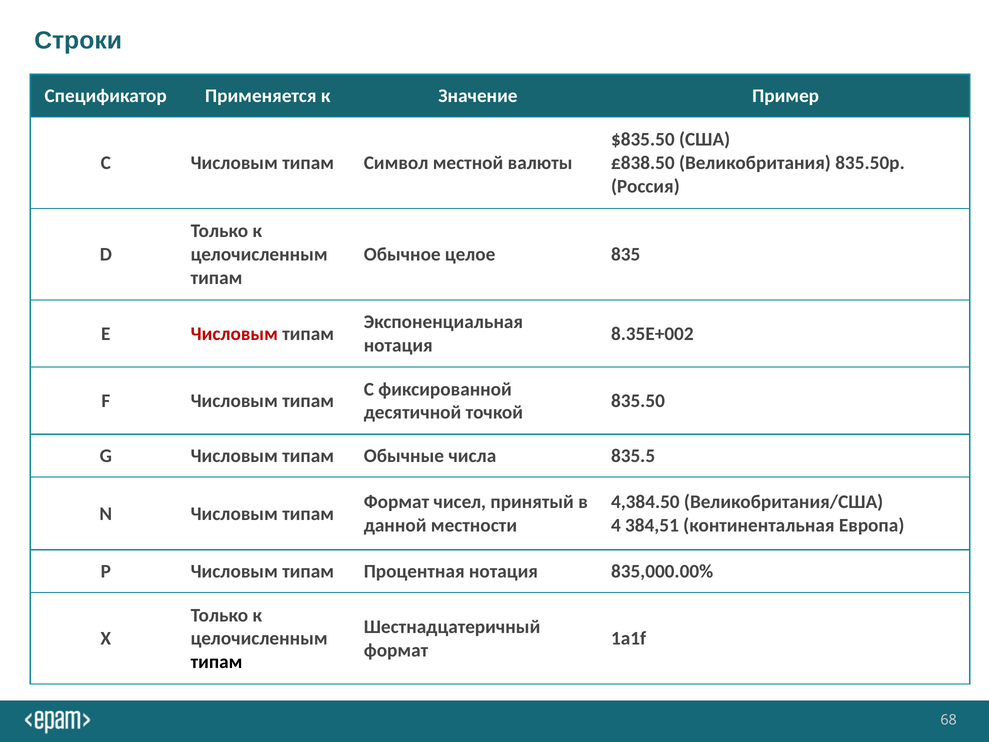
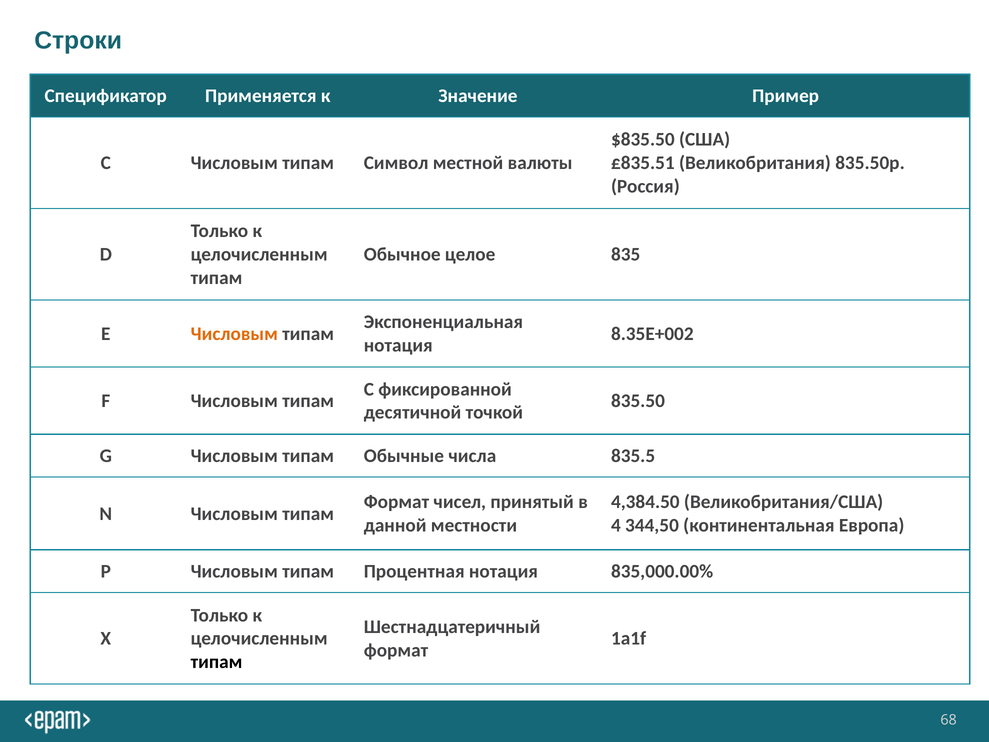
£838.50: £838.50 -> £835.51 (643, 163)
Числовым colour: red -> orange (234, 334)
384,51: 384,51 -> 344,50 (652, 525)
